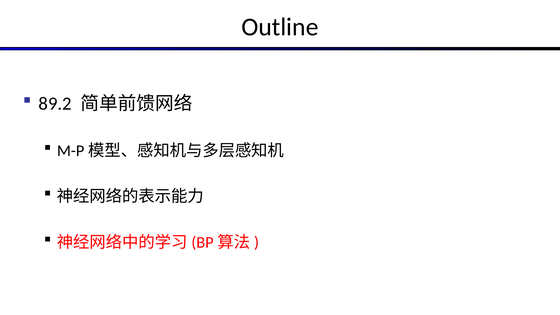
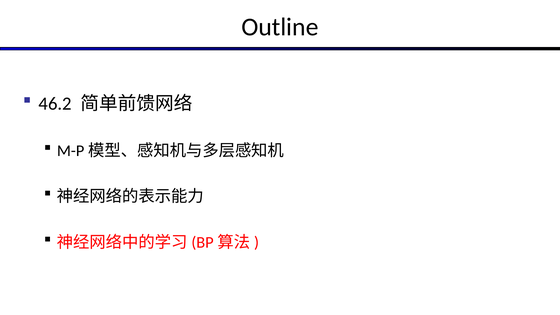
89.2: 89.2 -> 46.2 (55, 104)
